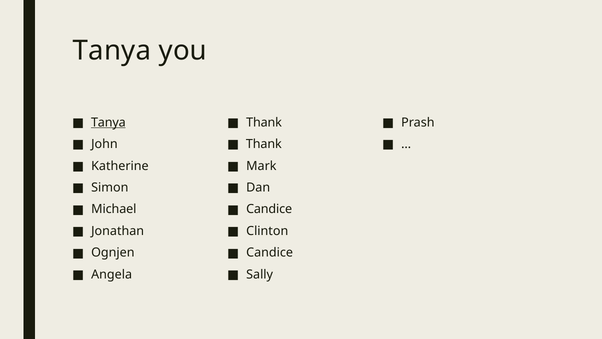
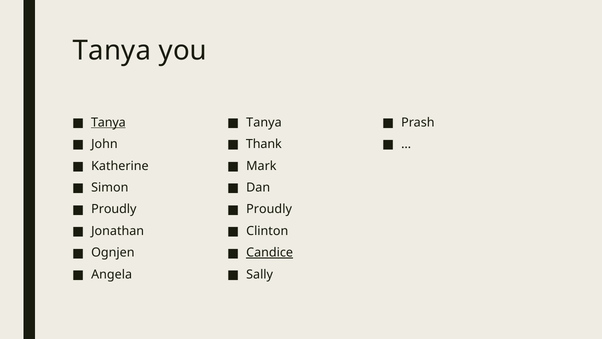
Thank: Thank -> Tanya (264, 122)
Michael: Michael -> Proudly (114, 209)
Candice: Candice -> Proudly (269, 209)
Candice underline: none -> present (270, 252)
